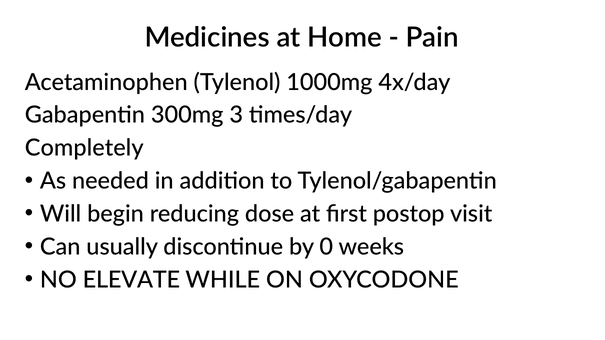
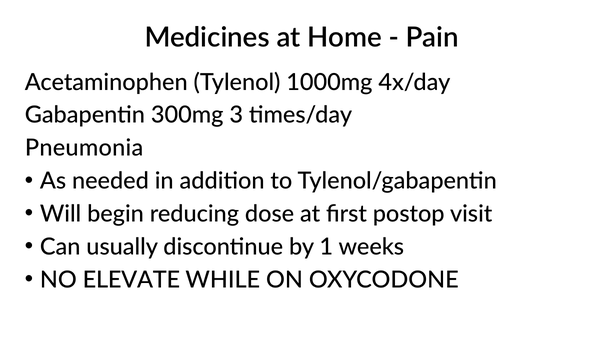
Completely: Completely -> Pneumonia (84, 148)
0: 0 -> 1 (326, 247)
